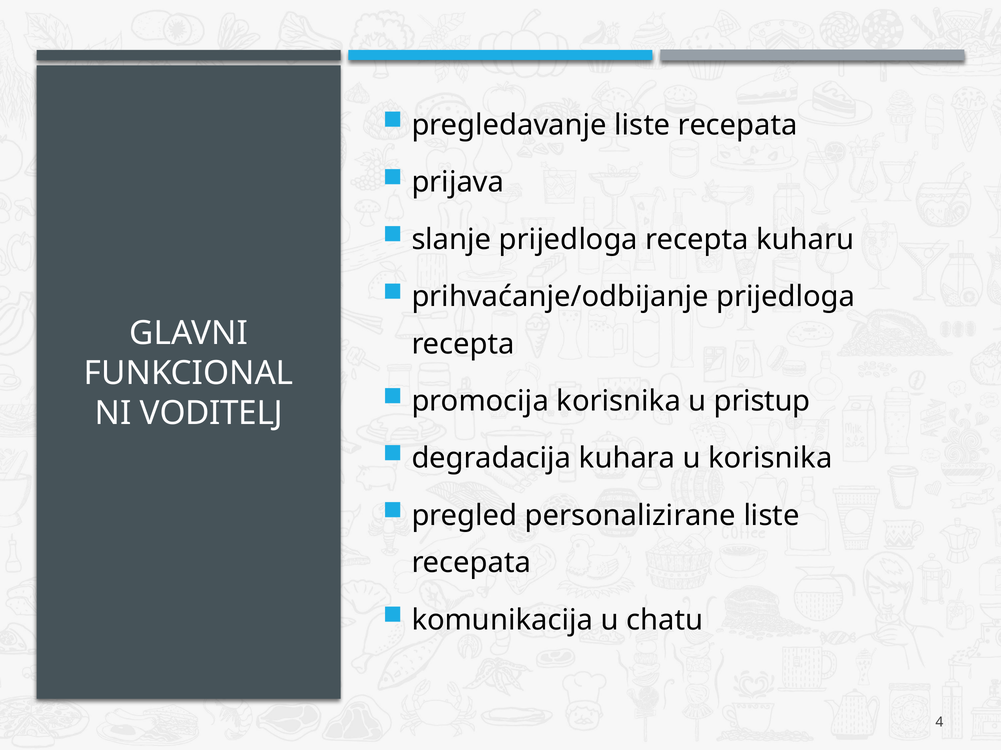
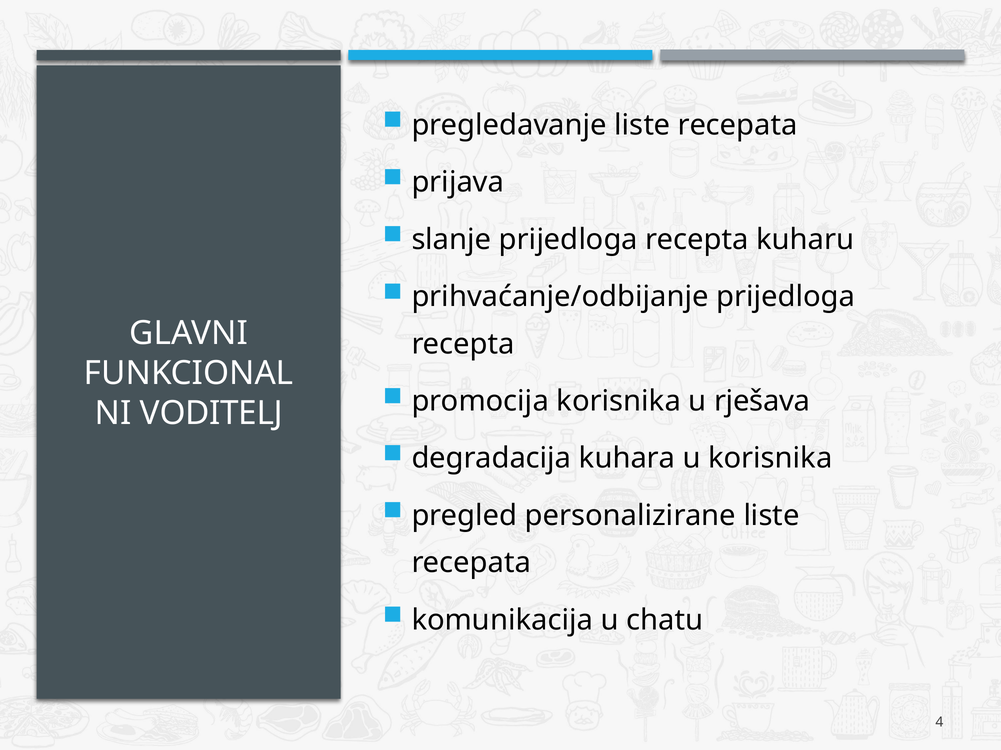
pristup: pristup -> rješava (762, 402)
